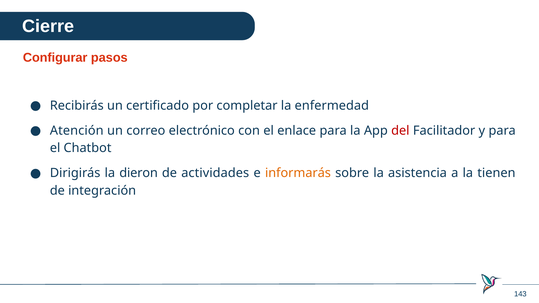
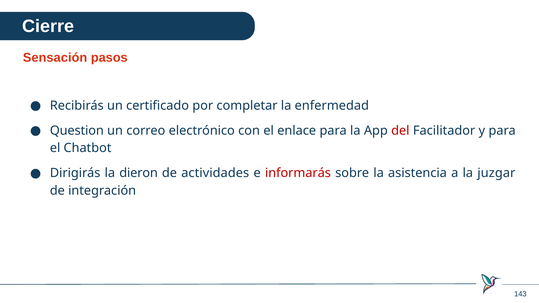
Configurar: Configurar -> Sensación (55, 58)
Atención: Atención -> Question (77, 131)
informarás colour: orange -> red (298, 173)
tienen: tienen -> juzgar (496, 173)
